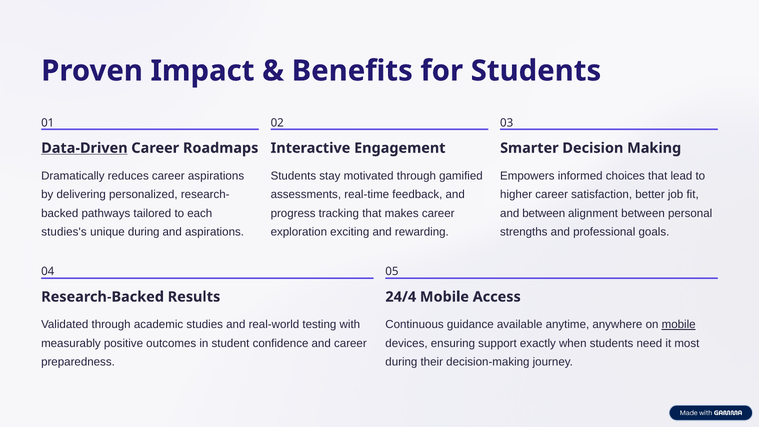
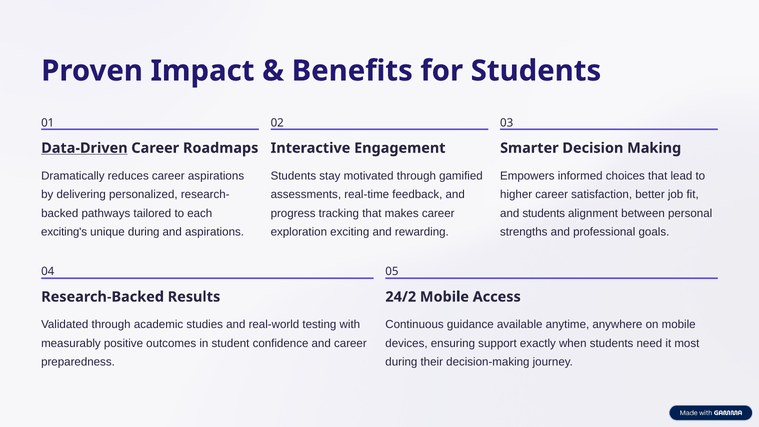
and between: between -> students (544, 213)
studies's: studies's -> exciting's (64, 232)
24/4: 24/4 -> 24/2 (401, 297)
mobile underline: present -> none (679, 324)
